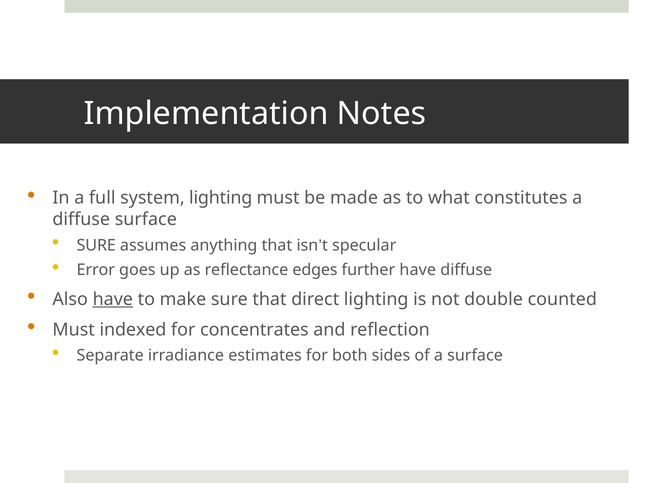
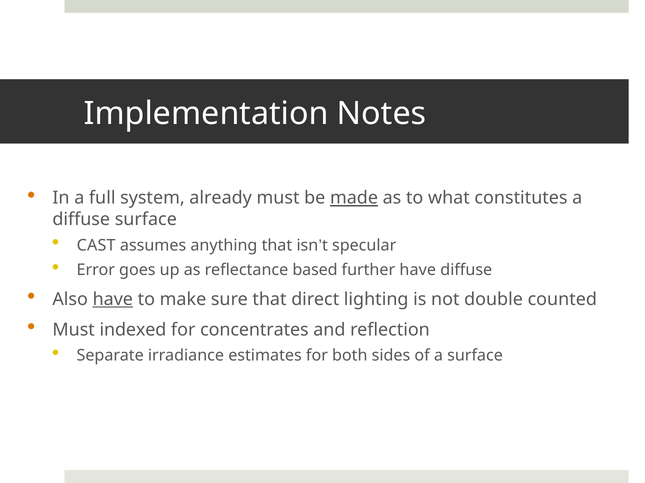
system lighting: lighting -> already (221, 198)
made underline: none -> present (354, 198)
SURE: SURE -> CAST (96, 246)
edges: edges -> based (315, 270)
